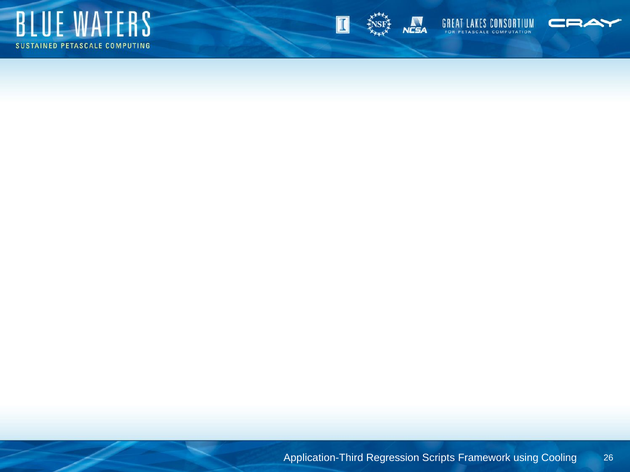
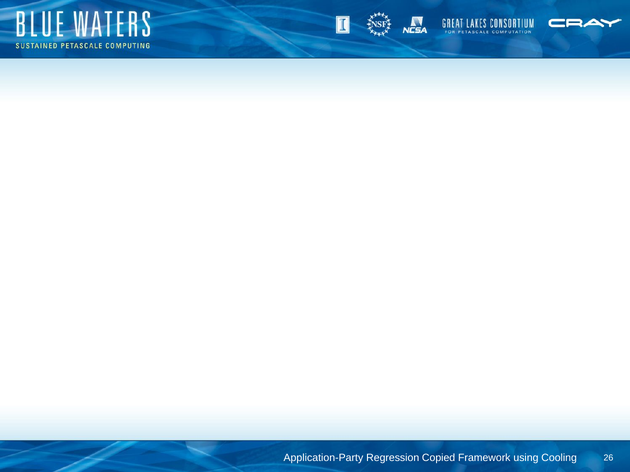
Application-Third: Application-Third -> Application-Party (323, 458)
Scripts: Scripts -> Copied (439, 458)
